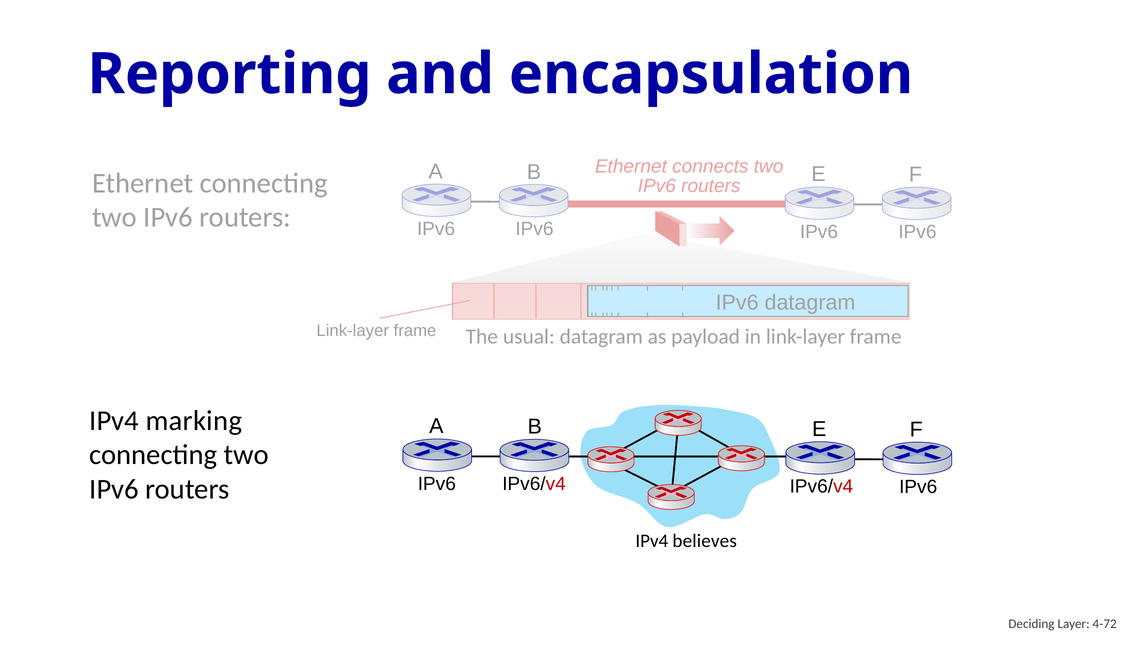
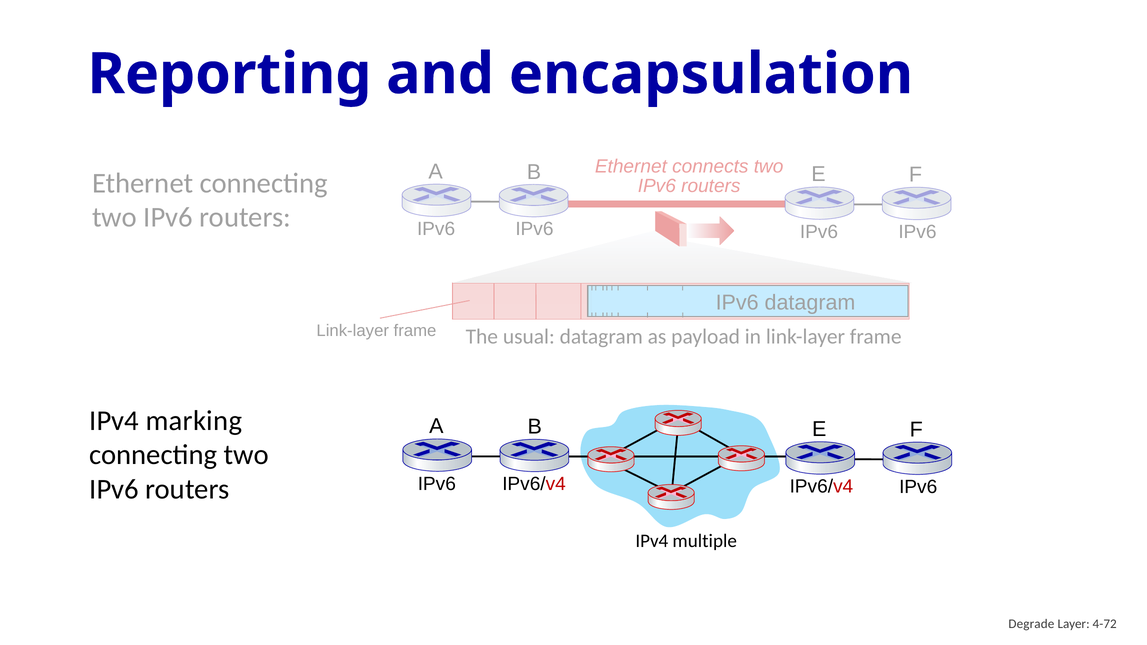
believes: believes -> multiple (705, 541)
Deciding: Deciding -> Degrade (1031, 624)
